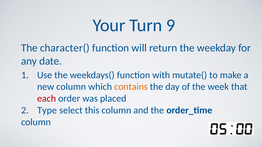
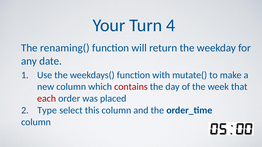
9: 9 -> 4 (171, 25)
character(: character( -> renaming( (65, 48)
contains colour: orange -> red (131, 87)
